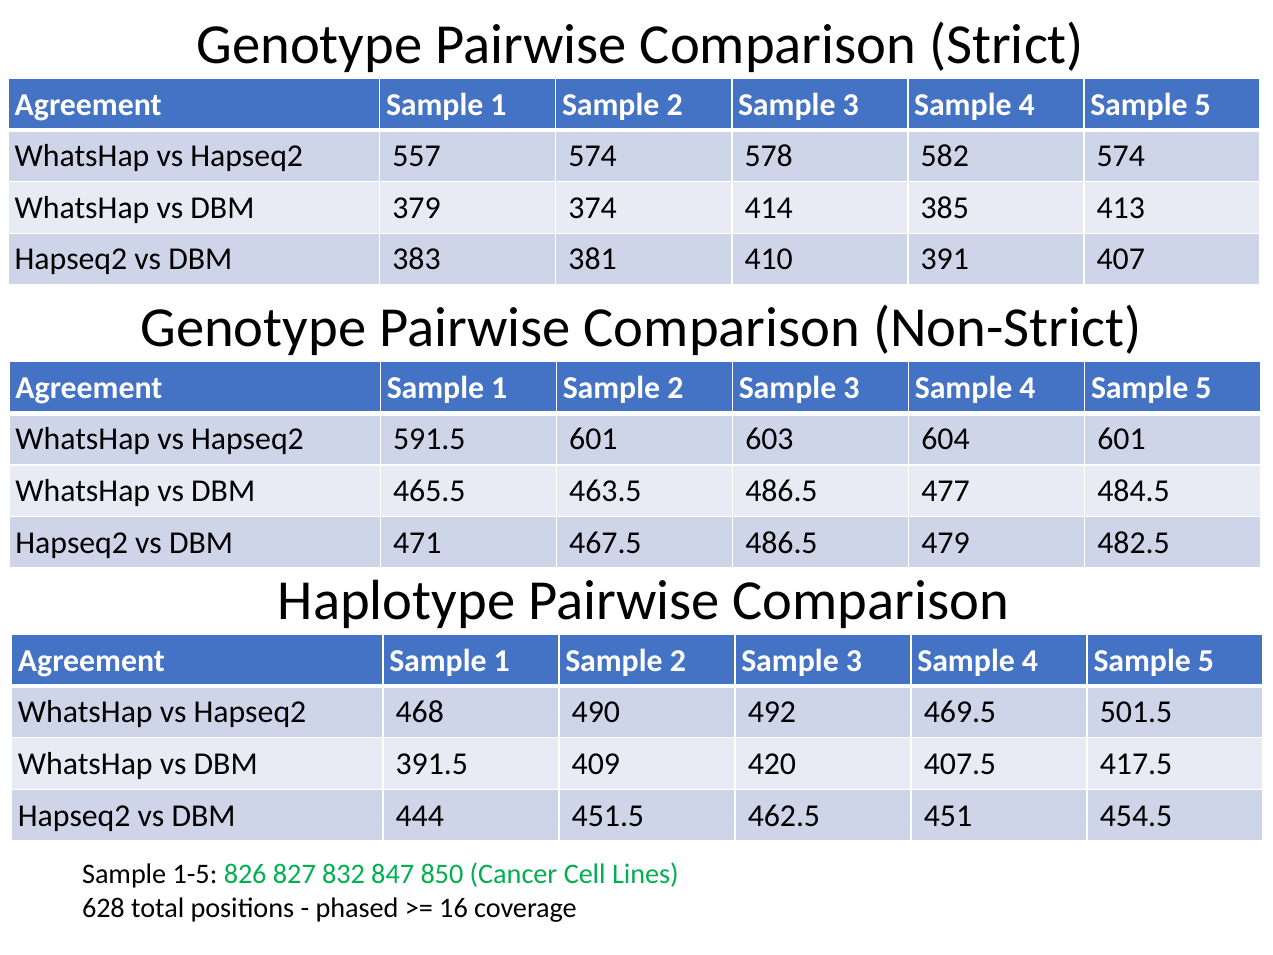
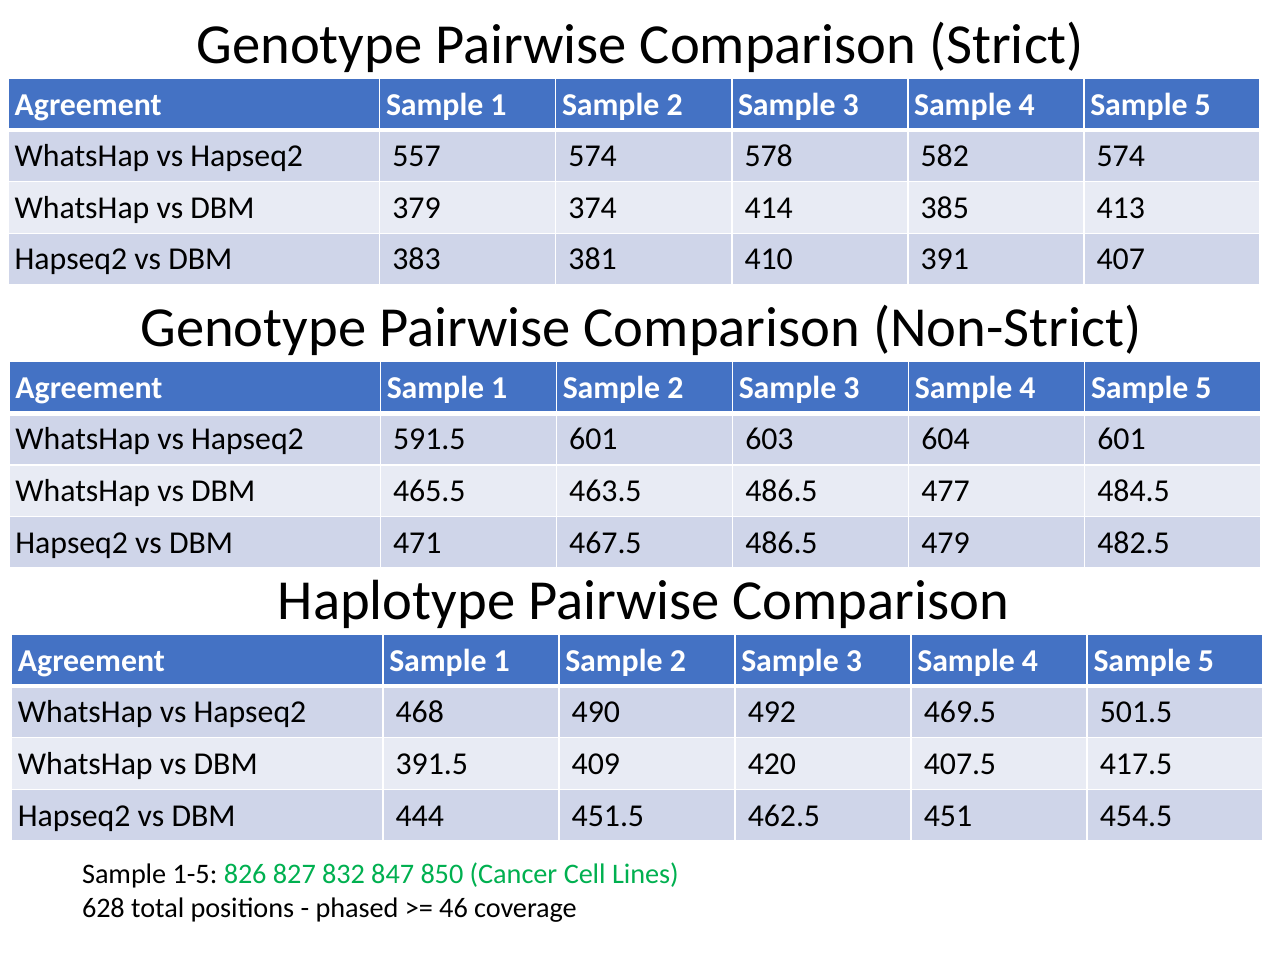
16: 16 -> 46 (453, 908)
